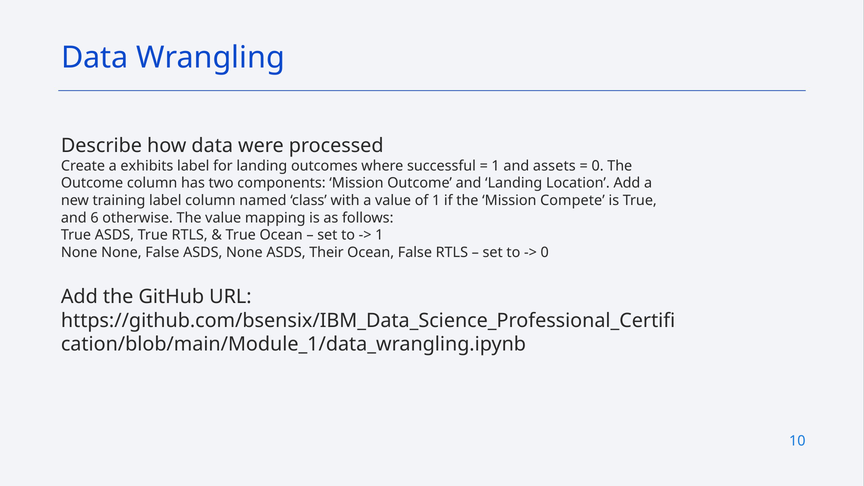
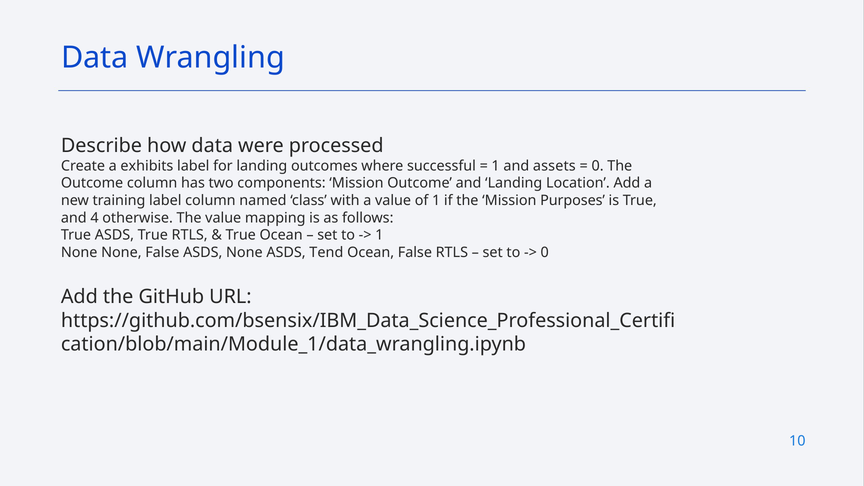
Compete: Compete -> Purposes (573, 200)
6: 6 -> 4 (95, 218)
Their: Their -> Tend (326, 252)
